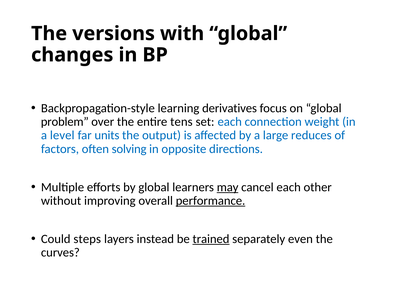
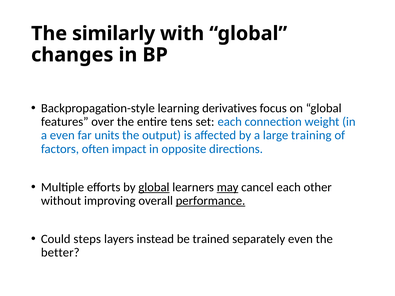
versions: versions -> similarly (114, 34)
problem: problem -> features (65, 122)
a level: level -> even (62, 135)
reduces: reduces -> training (311, 135)
solving: solving -> impact (129, 149)
global underline: none -> present (154, 187)
trained underline: present -> none (211, 239)
curves: curves -> better (60, 253)
